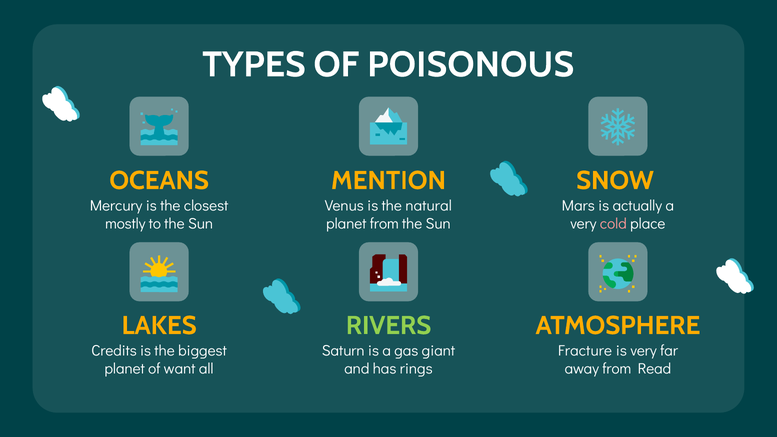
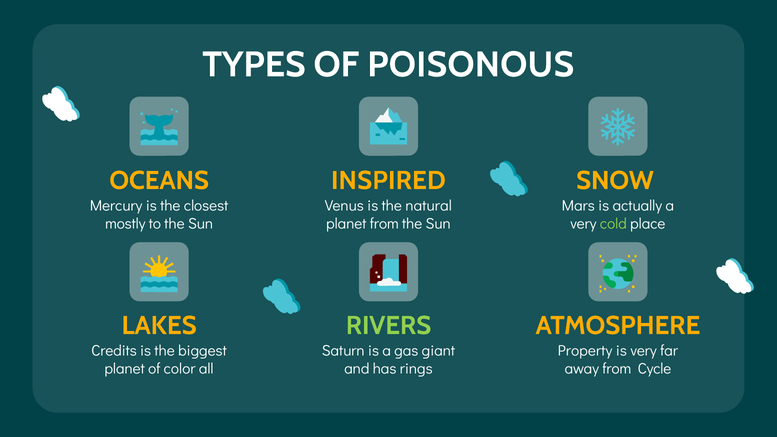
MENTION: MENTION -> INSPIRED (388, 180)
cold colour: pink -> light green (613, 224)
Fracture: Fracture -> Property (585, 351)
want: want -> color (180, 369)
Read: Read -> Cycle (654, 369)
